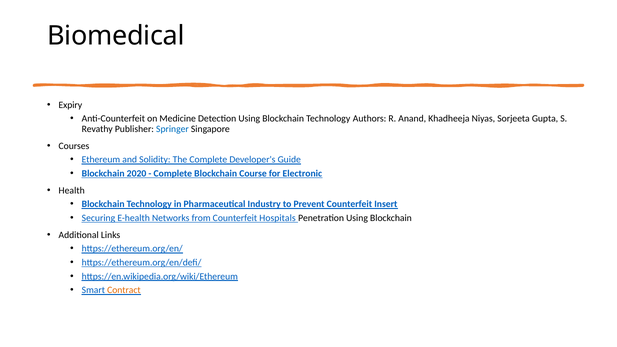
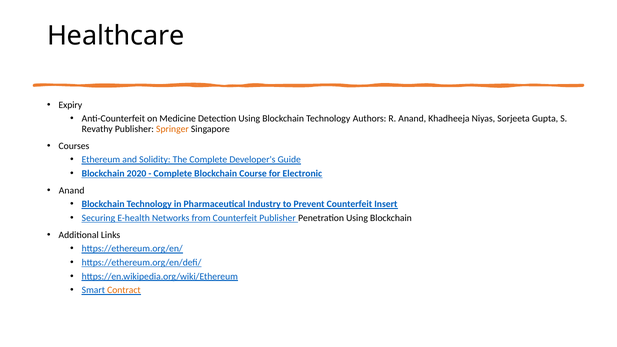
Biomedical: Biomedical -> Healthcare (116, 36)
Springer colour: blue -> orange (172, 129)
Health: Health -> Anand (72, 190)
Counterfeit Hospitals: Hospitals -> Publisher (278, 218)
